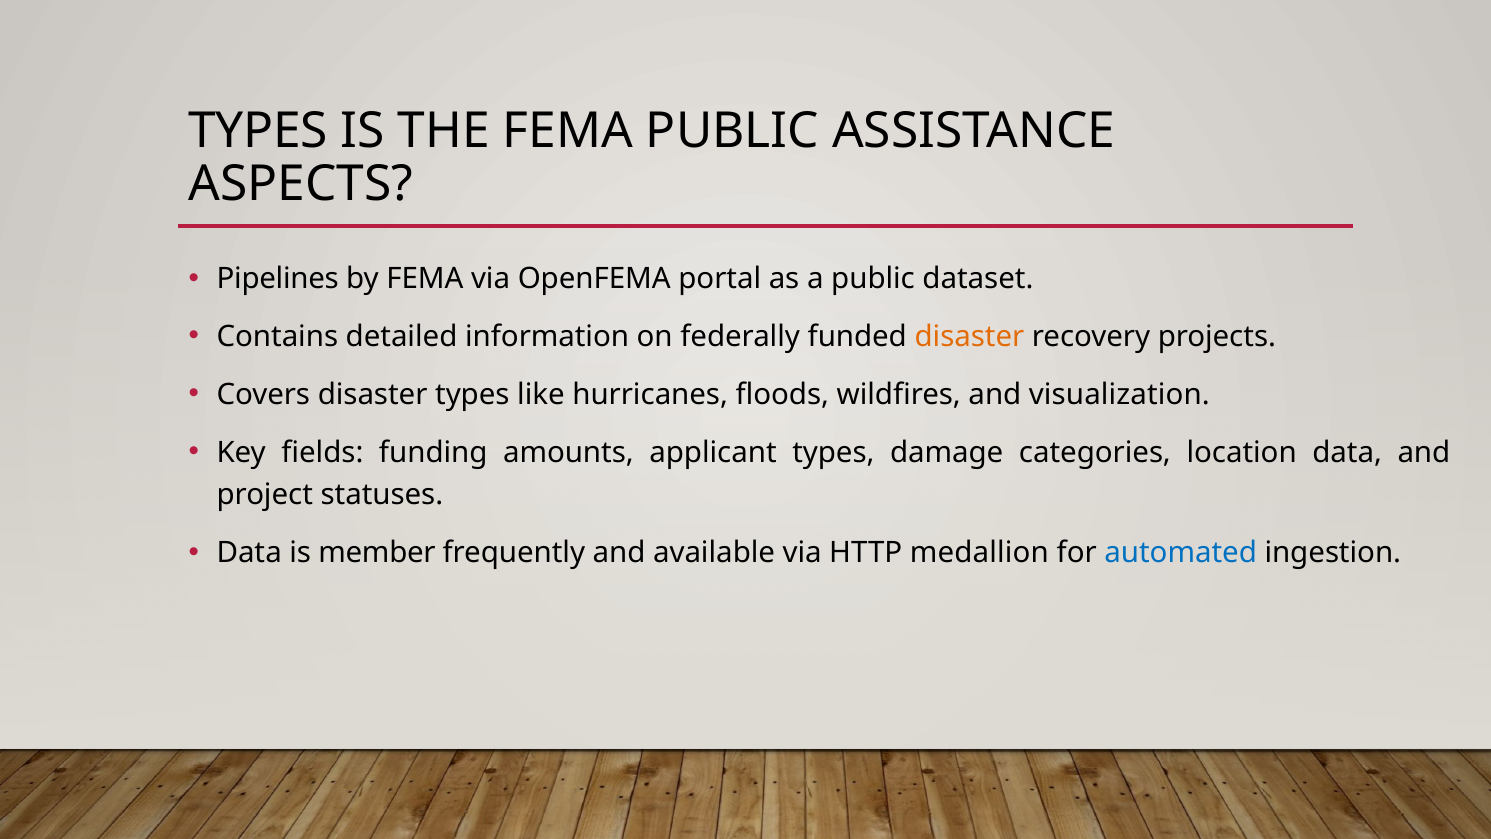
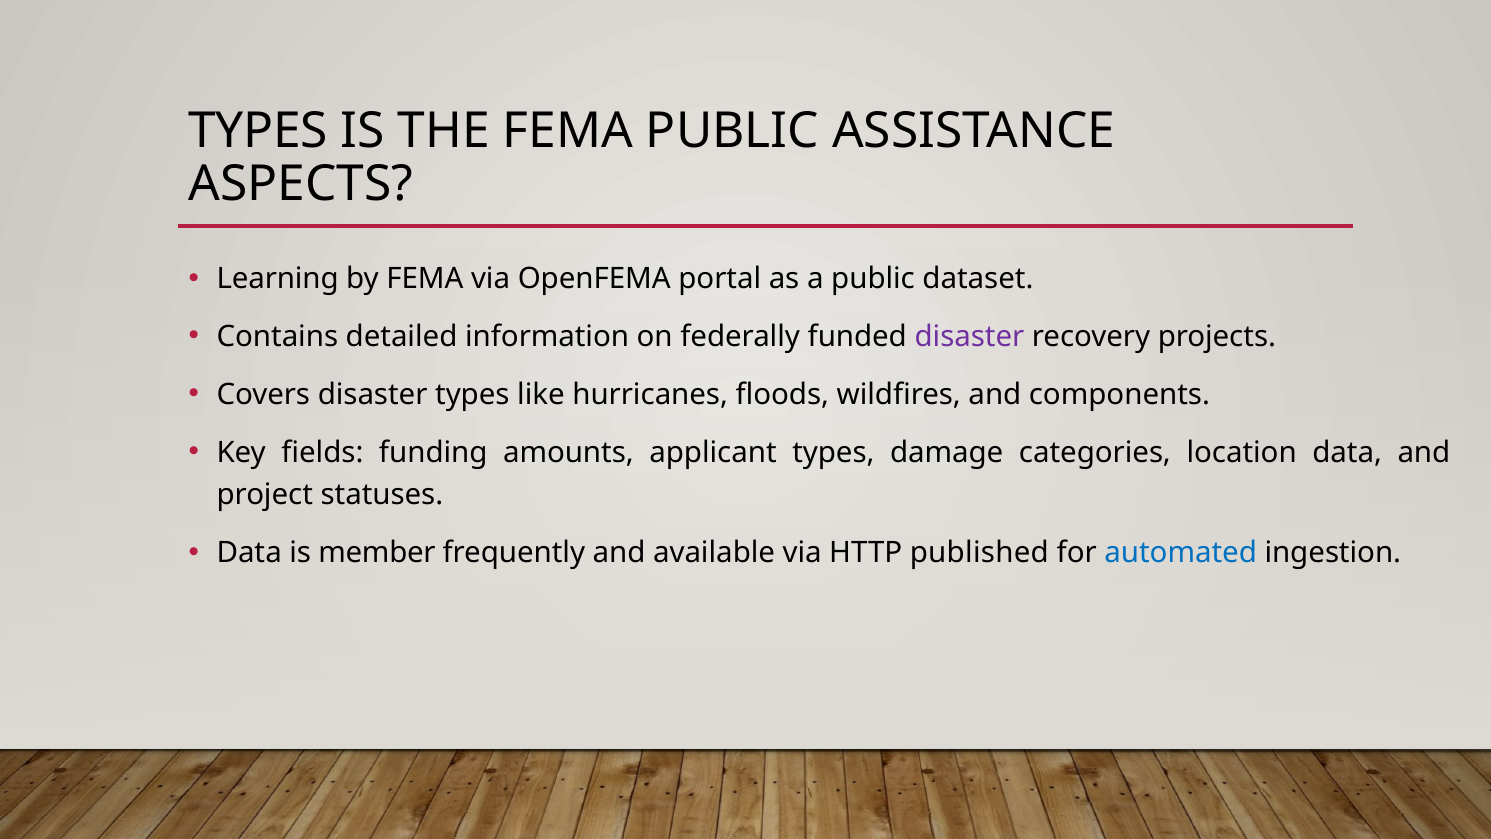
Pipelines: Pipelines -> Learning (278, 279)
disaster colour: orange -> purple (969, 337)
visualization: visualization -> components (1119, 395)
medallion: medallion -> published (979, 553)
